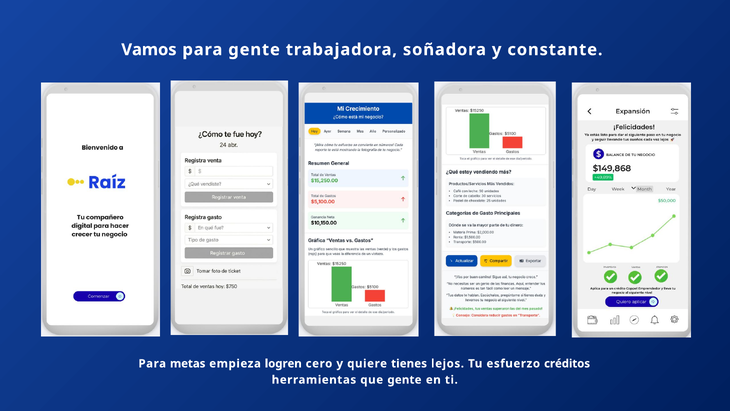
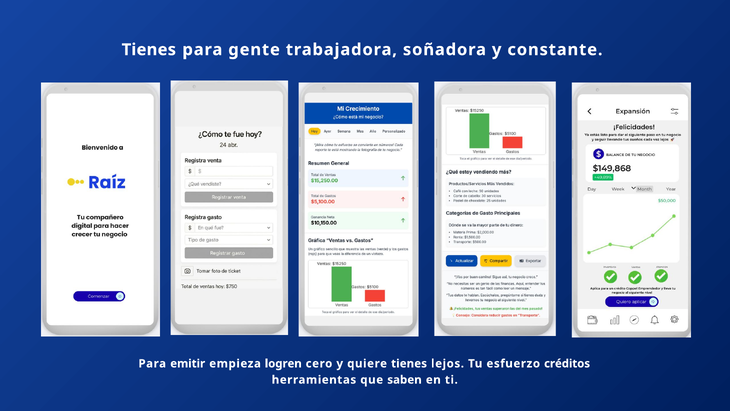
Vamos: Vamos -> Tienes (149, 50)
metas: metas -> emitir (188, 363)
que gente: gente -> saben (404, 379)
